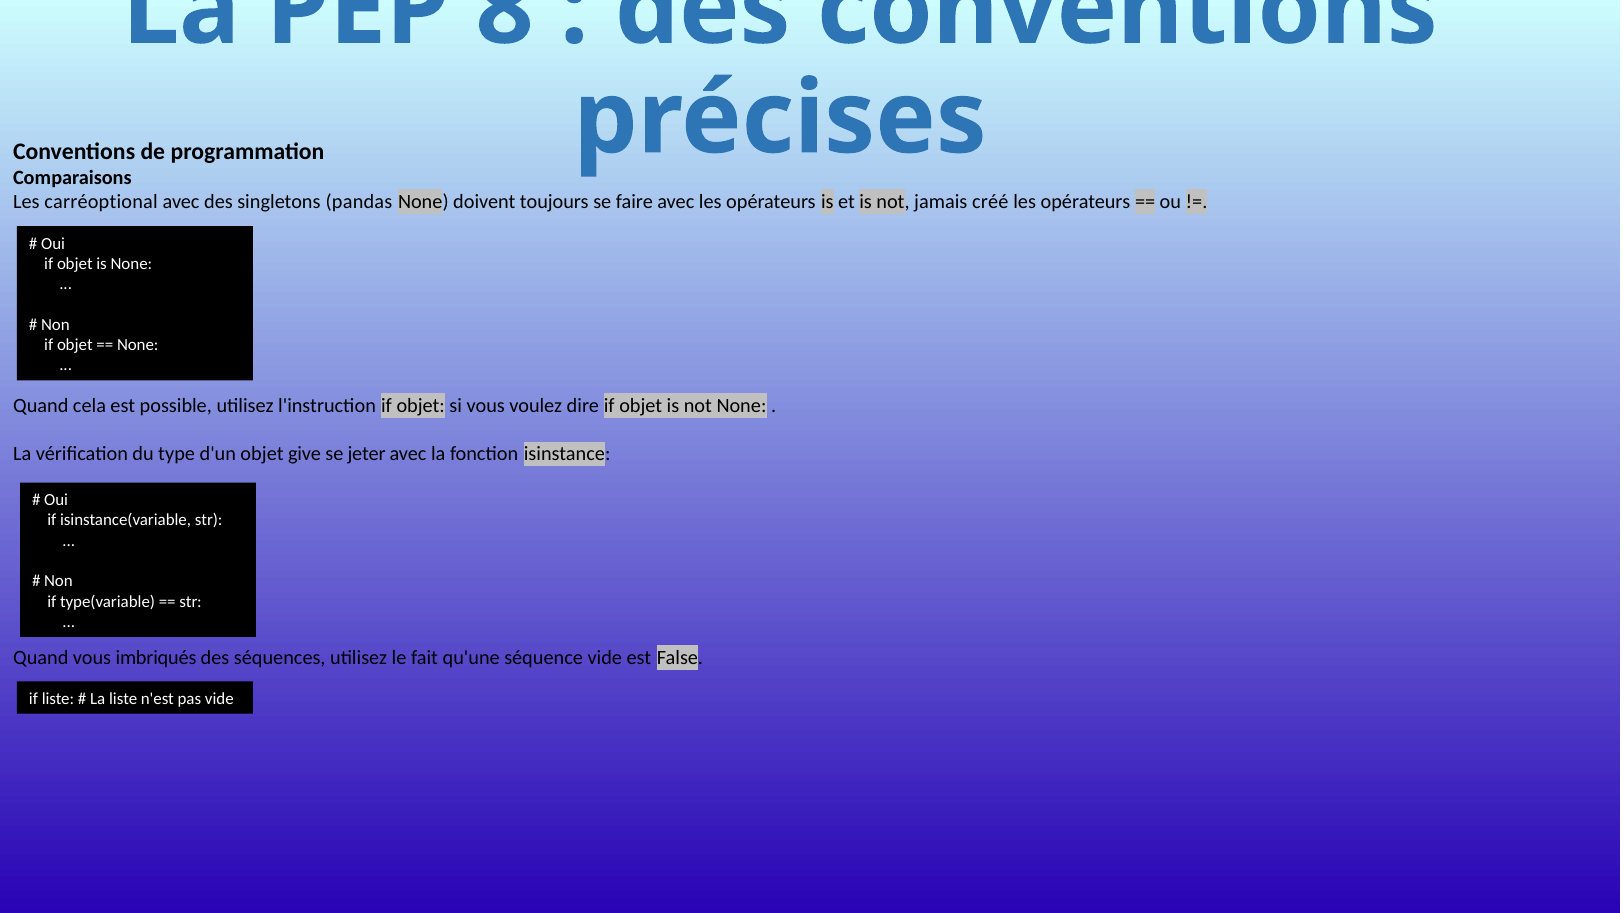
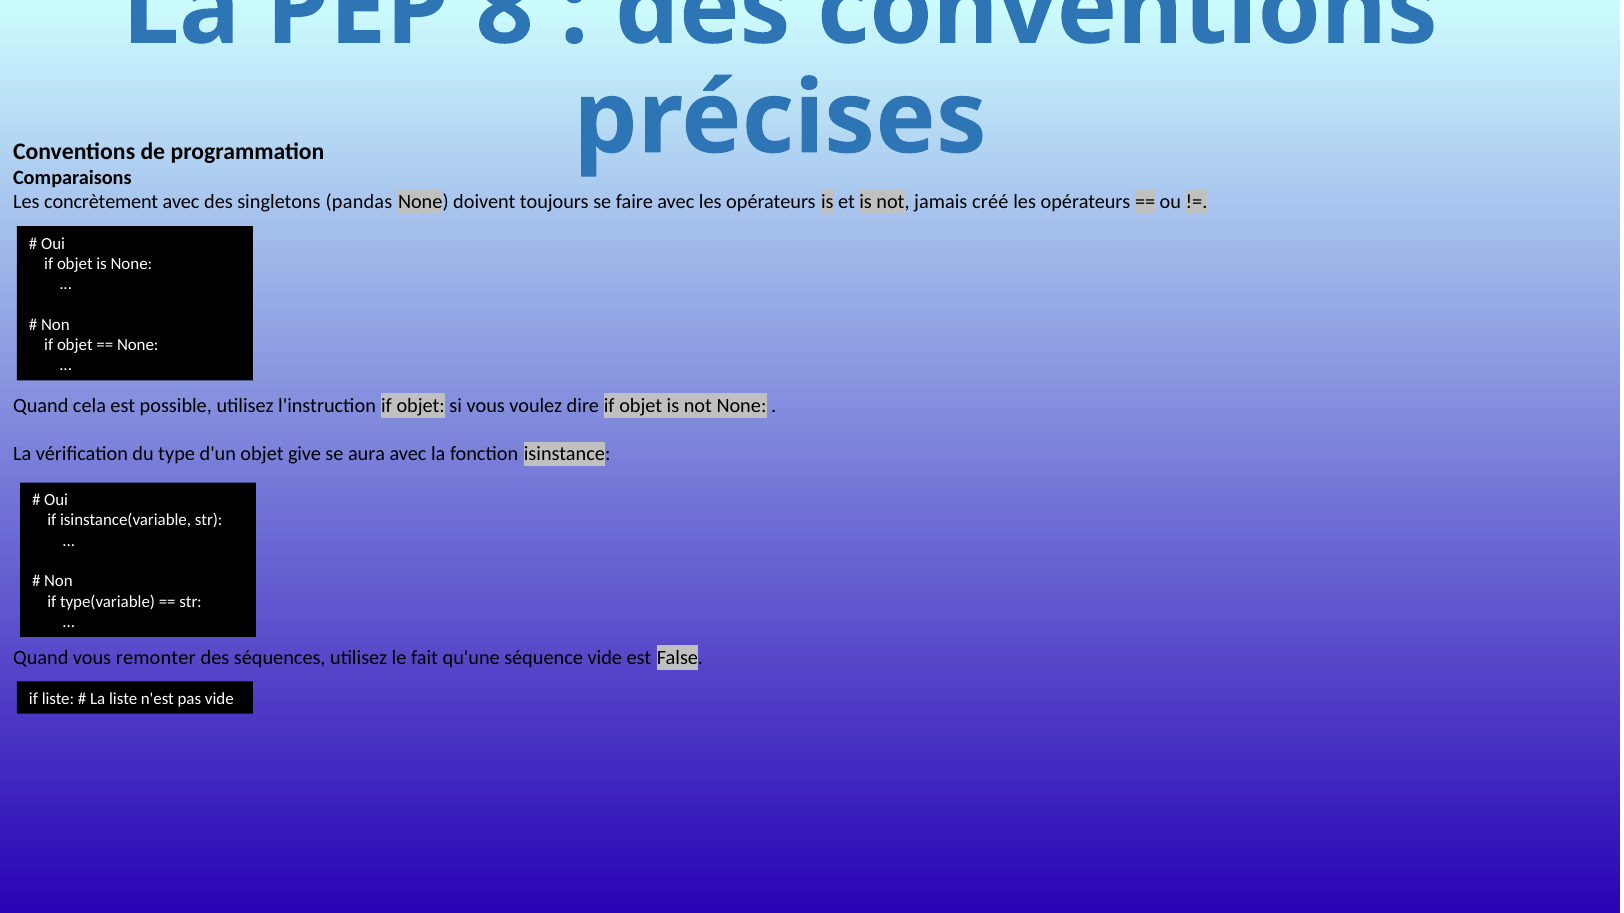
carréoptional: carréoptional -> concrètement (101, 202)
jeter: jeter -> aura (367, 454)
imbriqués: imbriqués -> remonter (156, 658)
